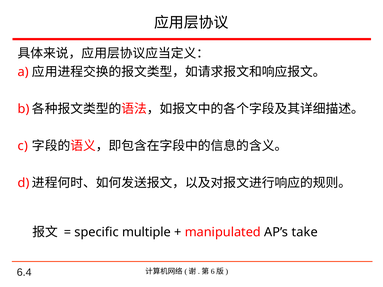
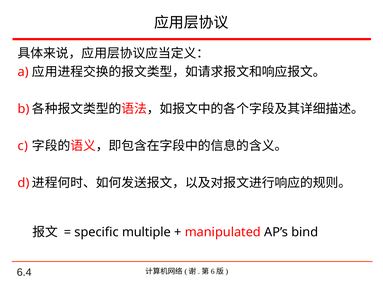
take: take -> bind (305, 232)
